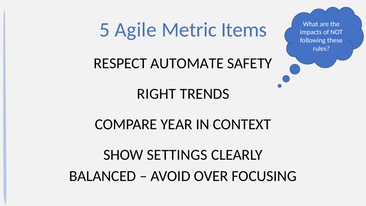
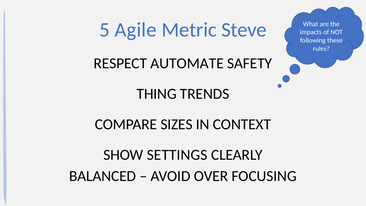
Items: Items -> Steve (244, 30)
RIGHT: RIGHT -> THING (157, 94)
YEAR: YEAR -> SIZES (177, 124)
